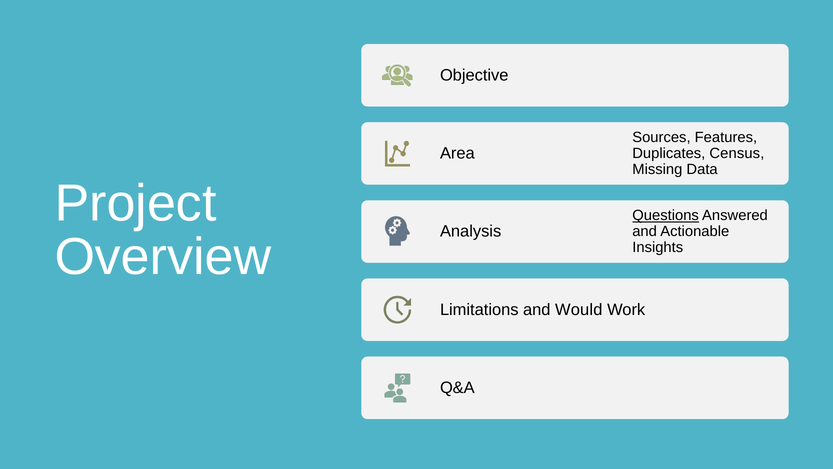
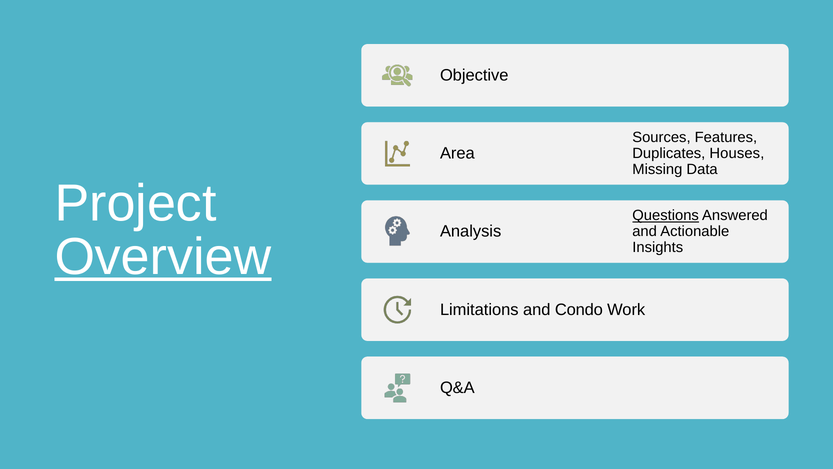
Census: Census -> Houses (737, 153)
Overview underline: none -> present (163, 257)
Would: Would -> Condo (579, 309)
